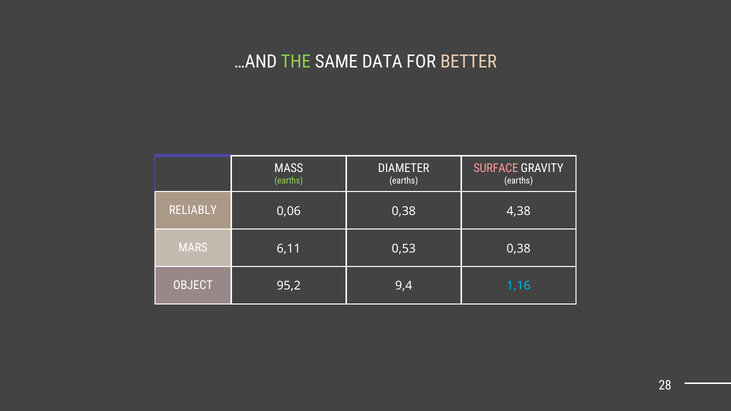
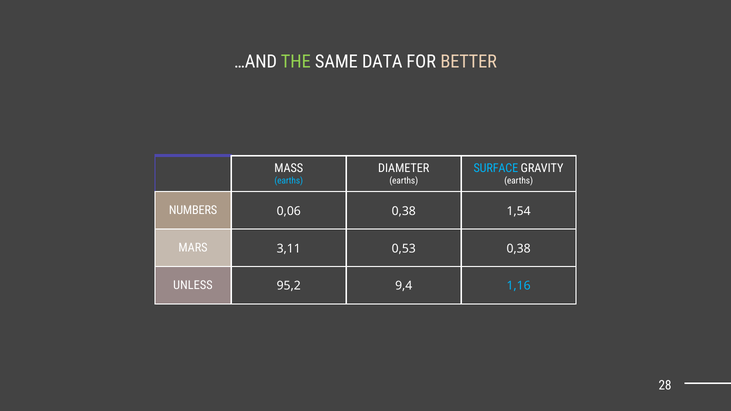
SURFACE colour: pink -> light blue (496, 168)
earths colour: light green -> light blue (289, 181)
RELIABLY: RELIABLY -> NUMBERS (193, 211)
4,38: 4,38 -> 1,54 (519, 211)
6,11: 6,11 -> 3,11 (289, 249)
OBJECT: OBJECT -> UNLESS (193, 286)
